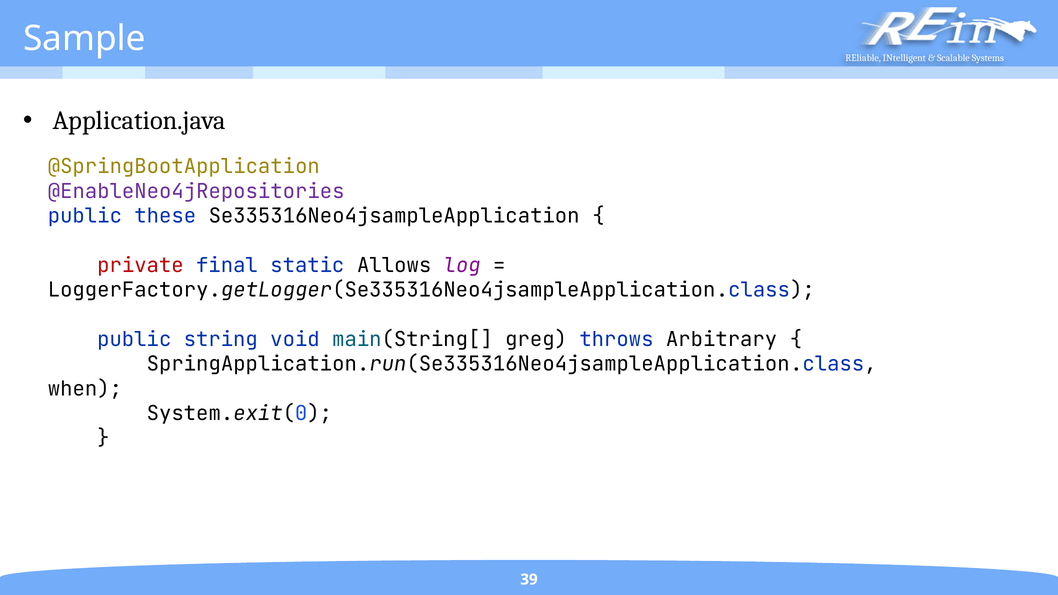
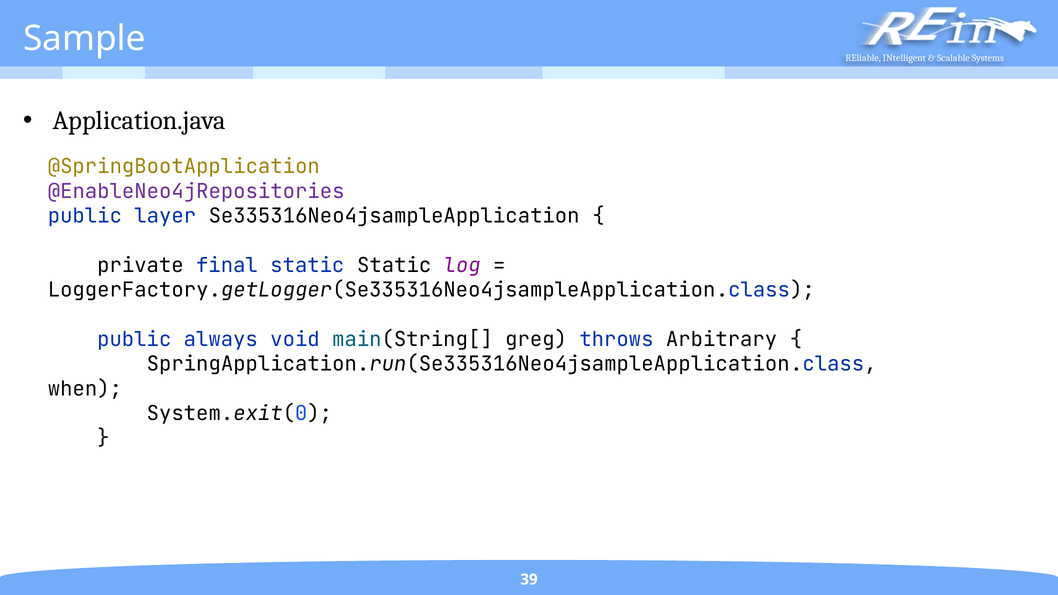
these: these -> layer (165, 216)
private colour: red -> black (140, 265)
static Allows: Allows -> Static (394, 265)
string: string -> always (221, 339)
